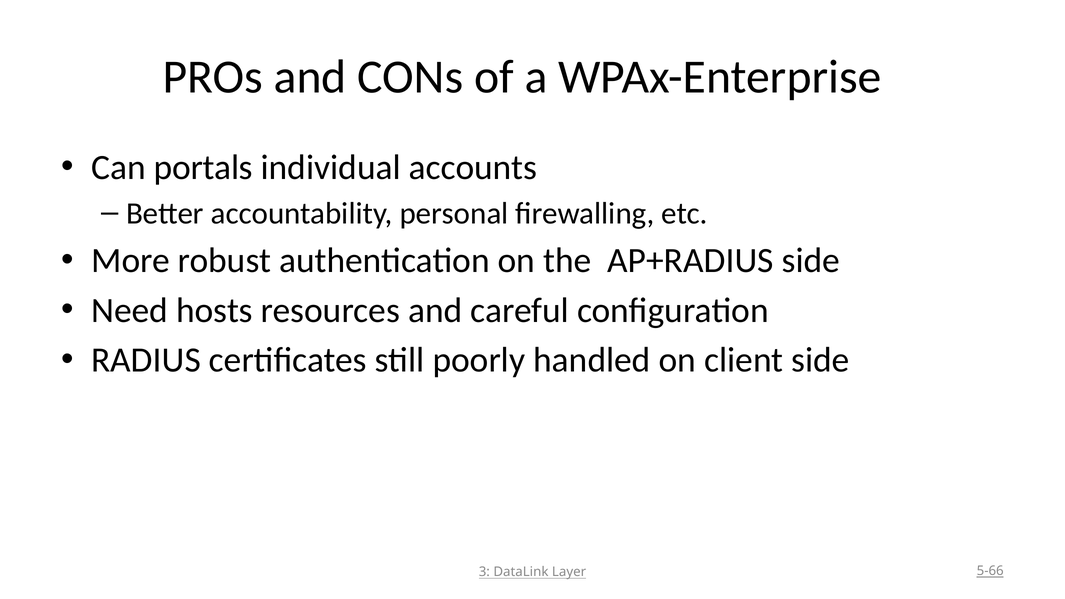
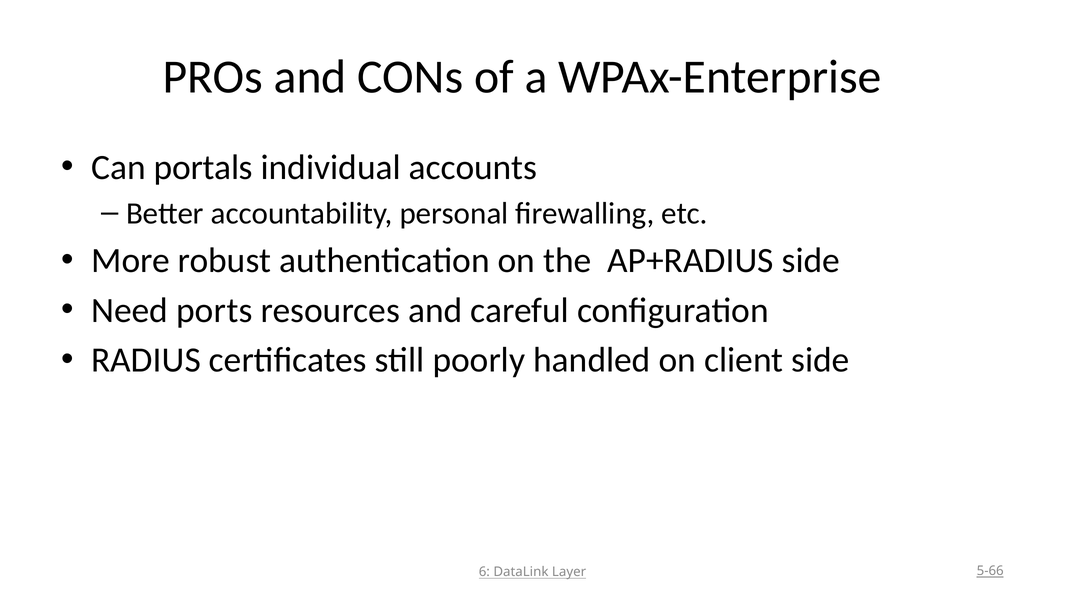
hosts: hosts -> ports (214, 311)
3: 3 -> 6 (484, 572)
